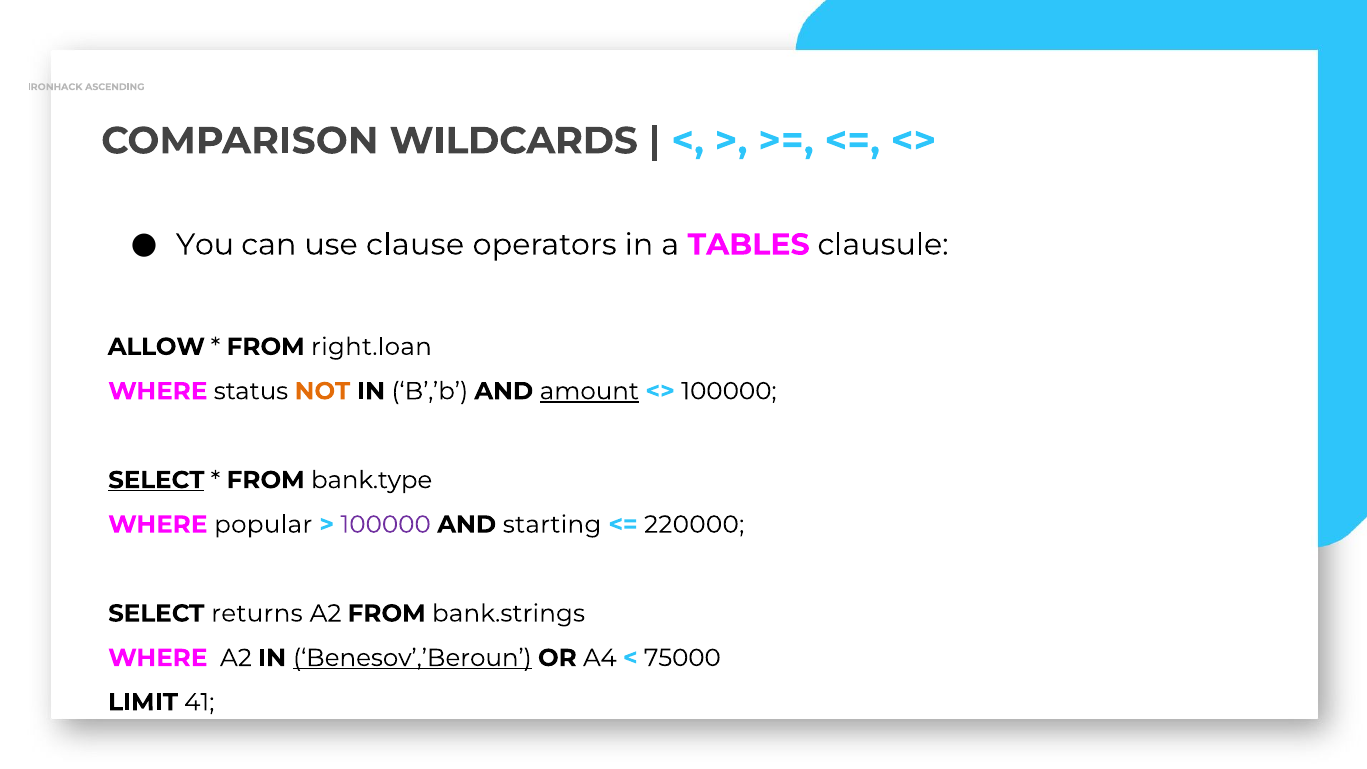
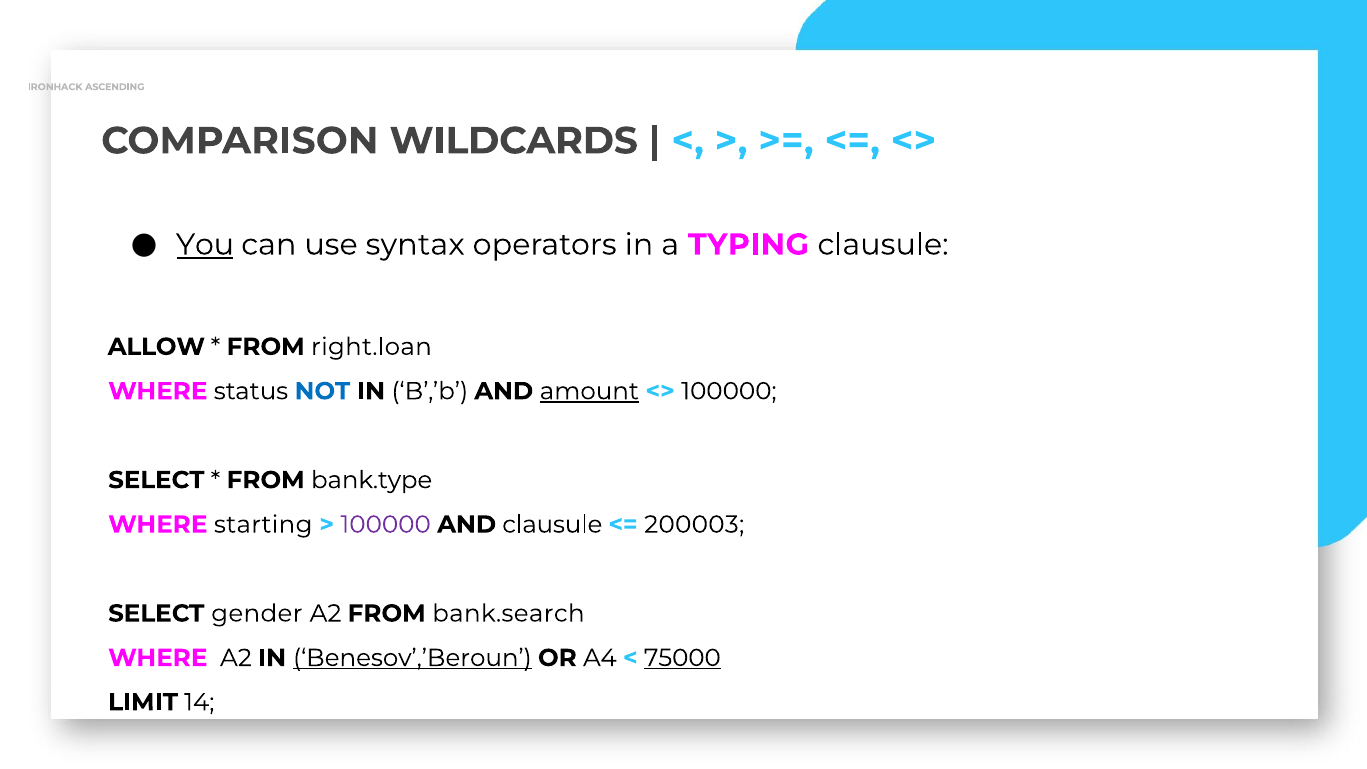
You underline: none -> present (205, 245)
clause: clause -> syntax (415, 245)
TABLES: TABLES -> TYPING (748, 245)
NOT colour: orange -> blue (322, 391)
SELECT underline: present -> none (156, 480)
popular: popular -> starting (263, 524)
AND starting: starting -> clausule (552, 524)
220000: 220000 -> 200003 (694, 524)
returns: returns -> gender (257, 613)
bank.strings: bank.strings -> bank.search (508, 613)
75000 underline: none -> present (682, 658)
41: 41 -> 14 (199, 702)
